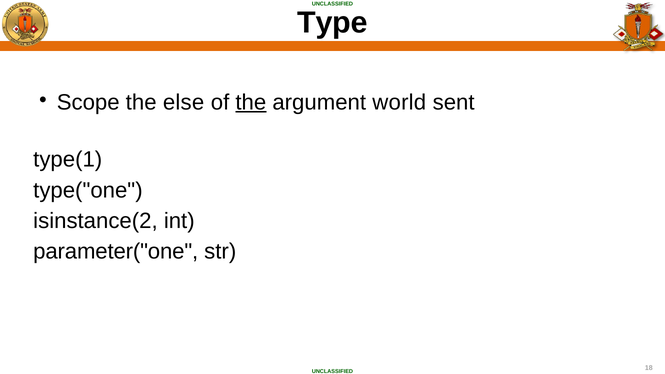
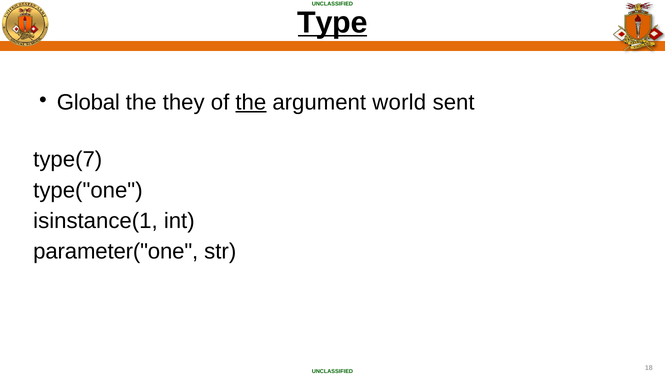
Type underline: none -> present (333, 23)
Scope: Scope -> Global (88, 102)
else: else -> they (184, 102)
type(1: type(1 -> type(7 (68, 160)
isinstance(2: isinstance(2 -> isinstance(1 (95, 221)
